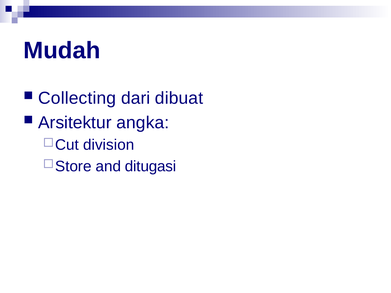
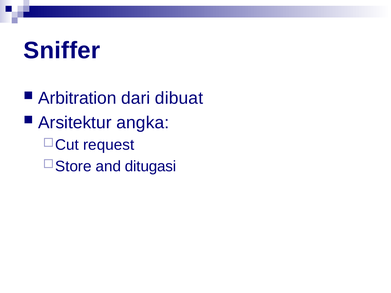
Mudah: Mudah -> Sniffer (62, 51)
Collecting: Collecting -> Arbitration (77, 98)
division: division -> request (109, 145)
